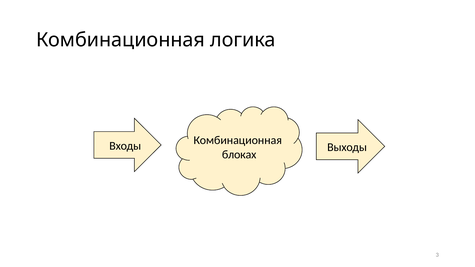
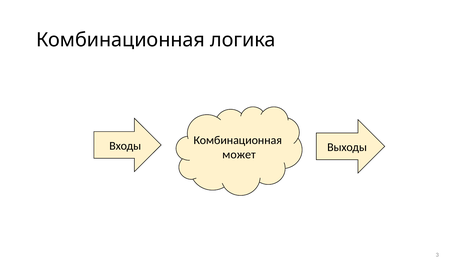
блоках: блоках -> может (239, 155)
